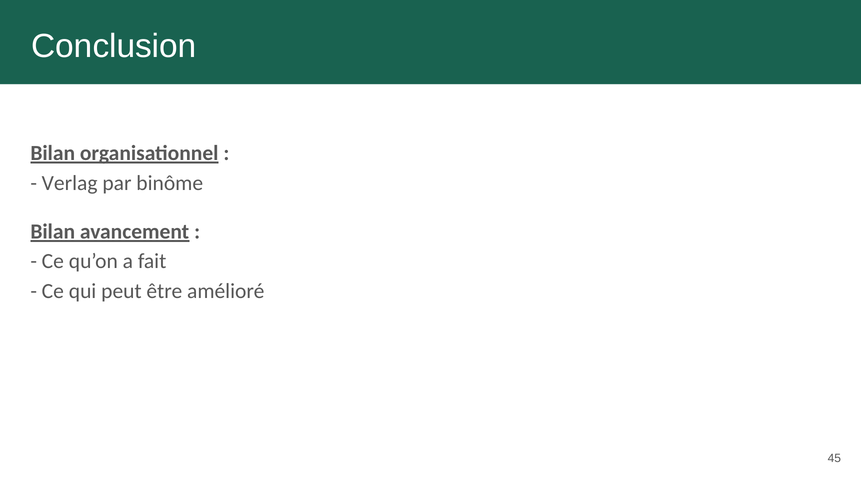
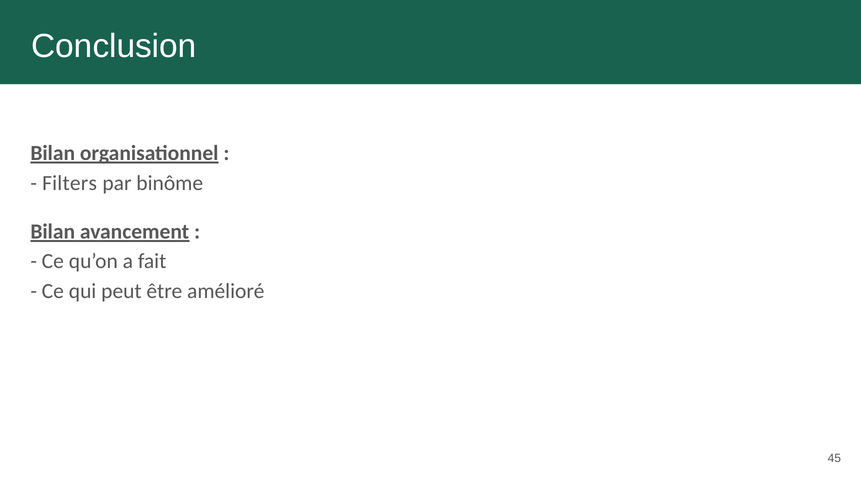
Verlag: Verlag -> Filters (70, 183)
